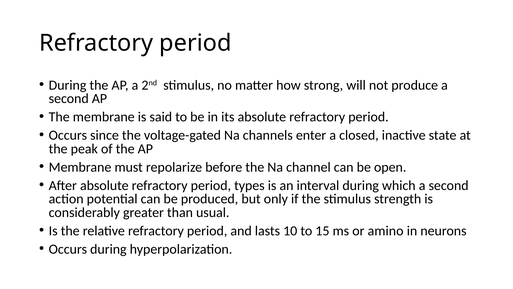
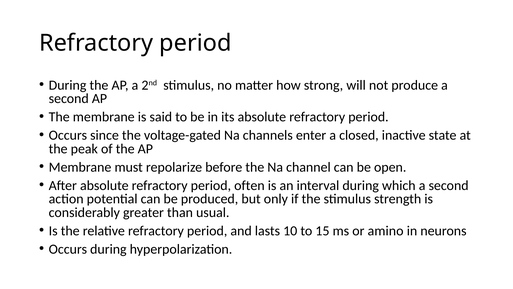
types: types -> often (249, 185)
